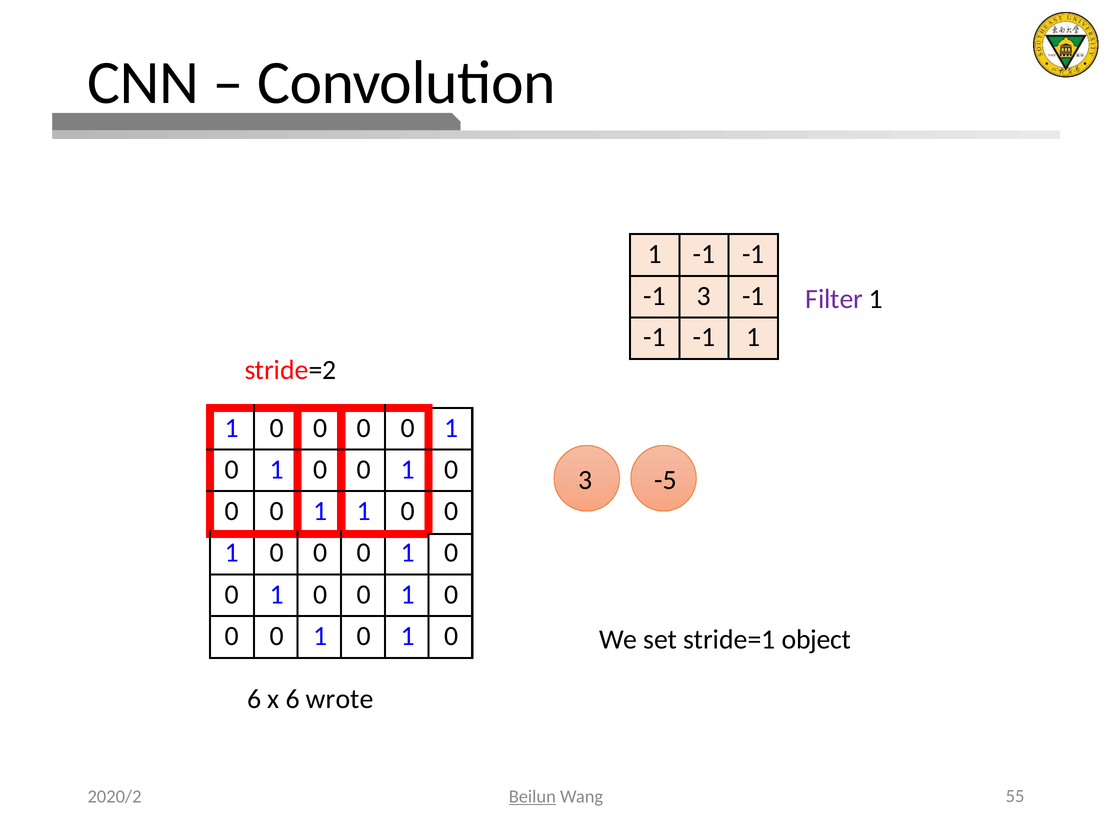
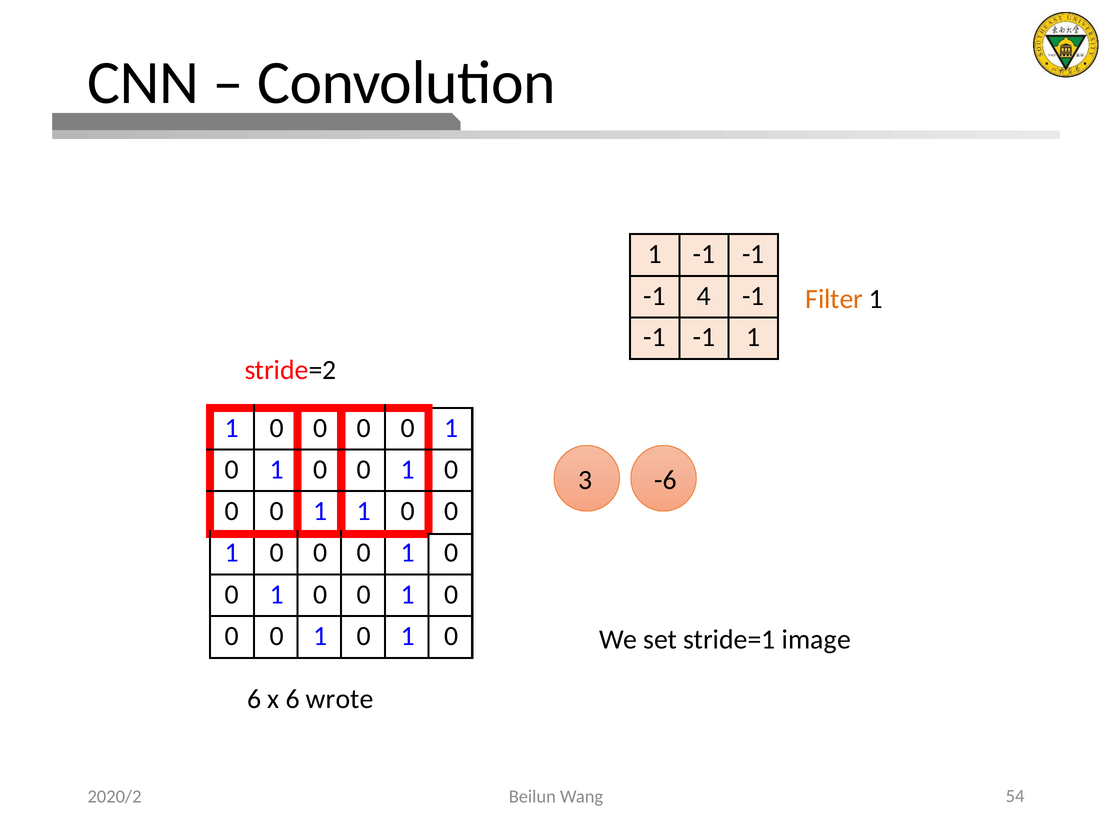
-1 3: 3 -> 4 (704, 296)
Filter colour: purple -> orange (834, 299)
-5: -5 -> -6 (666, 480)
object: object -> image (816, 640)
Beilun underline: present -> none (532, 796)
55: 55 -> 54 (1015, 796)
